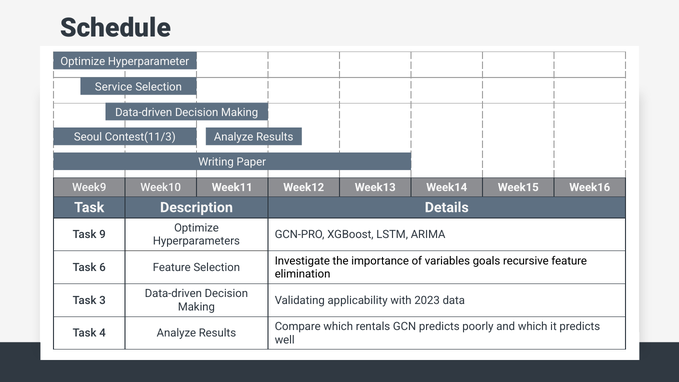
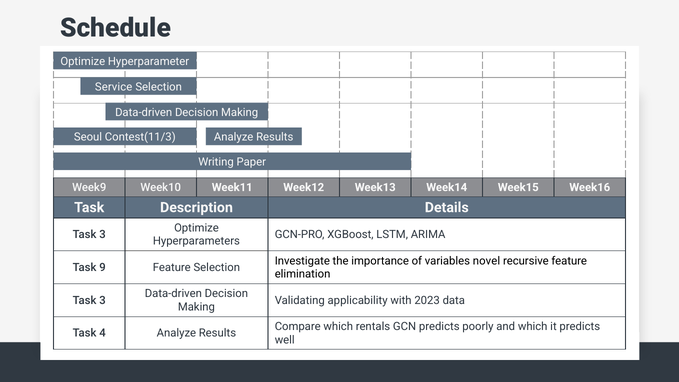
9: 9 -> 3 (102, 235)
goals: goals -> novel (486, 261)
6: 6 -> 9 (102, 267)
